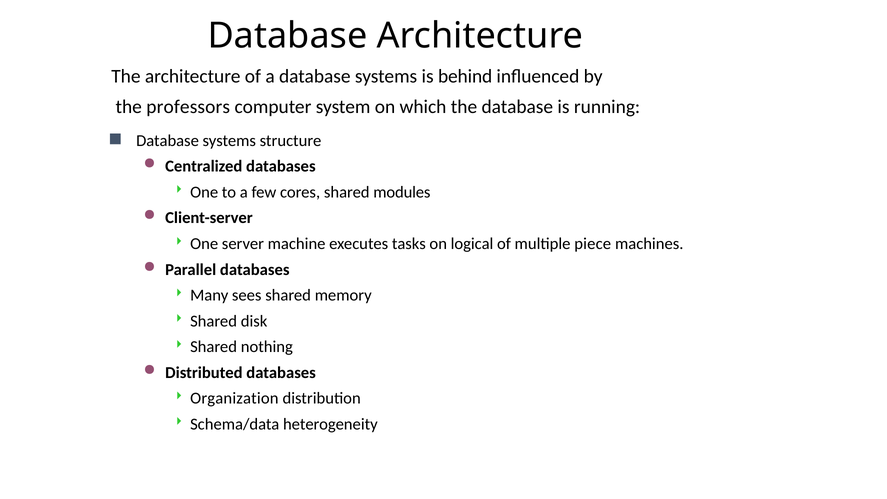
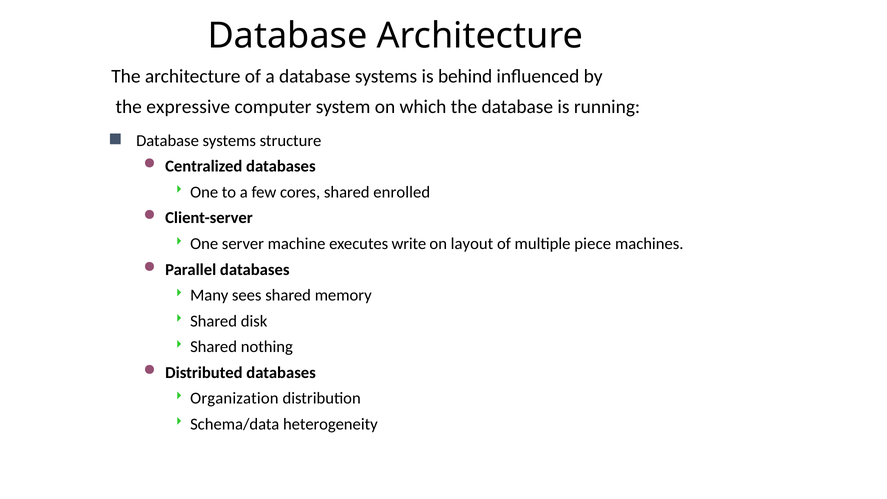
professors: professors -> expressive (188, 107)
modules: modules -> enrolled (402, 192)
tasks: tasks -> write (409, 244)
logical: logical -> layout (472, 244)
